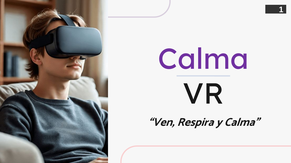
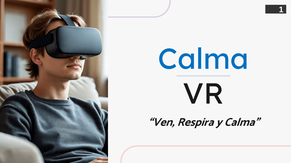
Calma colour: purple -> blue (203, 60)
